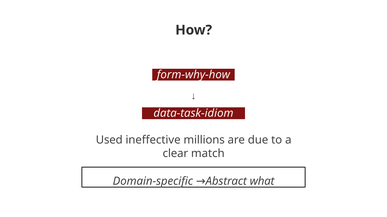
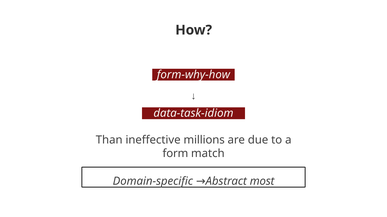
Used: Used -> Than (109, 140)
clear: clear -> form (175, 154)
what: what -> most (262, 182)
